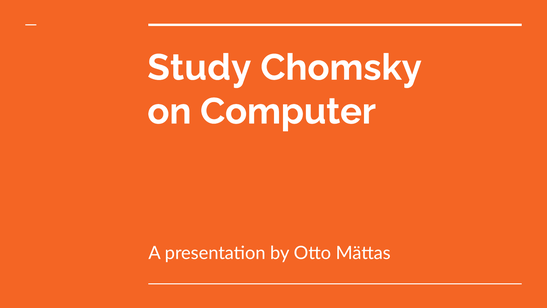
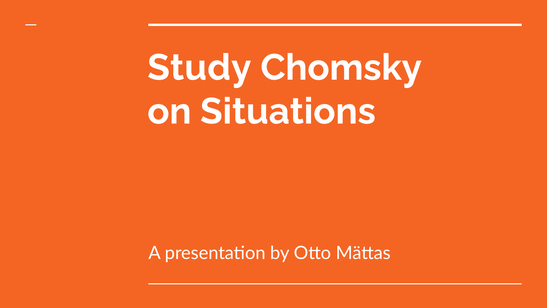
Computer: Computer -> Situations (288, 111)
